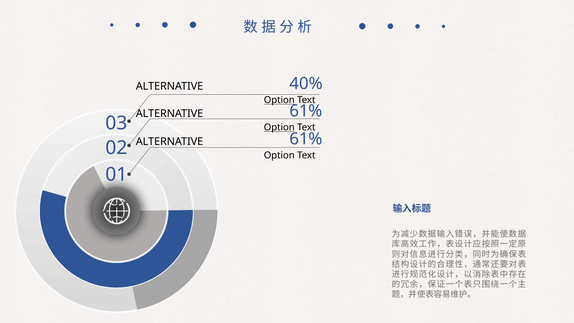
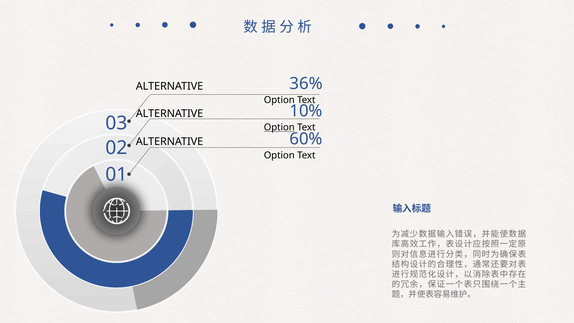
40%: 40% -> 36% (306, 84)
Option underline: present -> none (279, 100)
61%: 61% -> 10% (306, 111)
61%: 61% -> 60% (306, 139)
